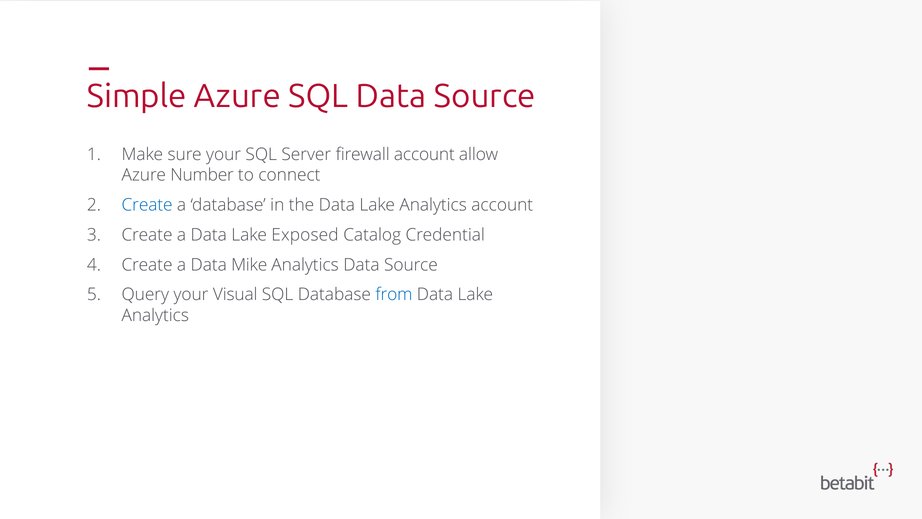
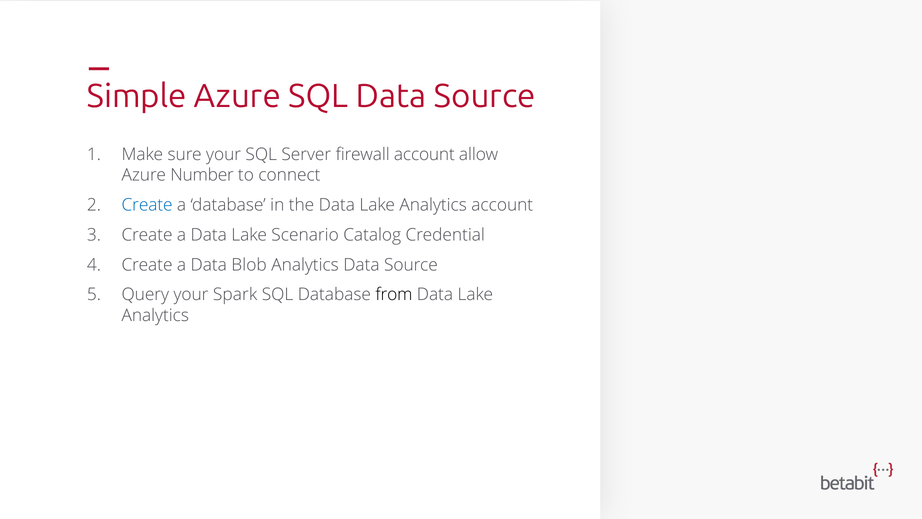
Exposed: Exposed -> Scenario (305, 235)
Mike: Mike -> Blob (249, 265)
Visual: Visual -> Spark (235, 295)
from colour: blue -> black (394, 295)
